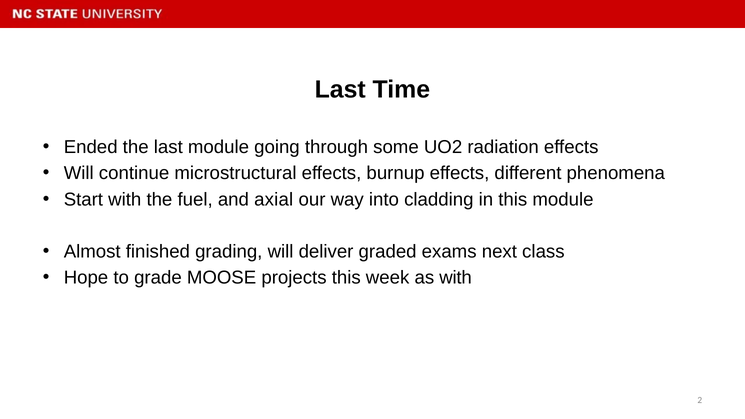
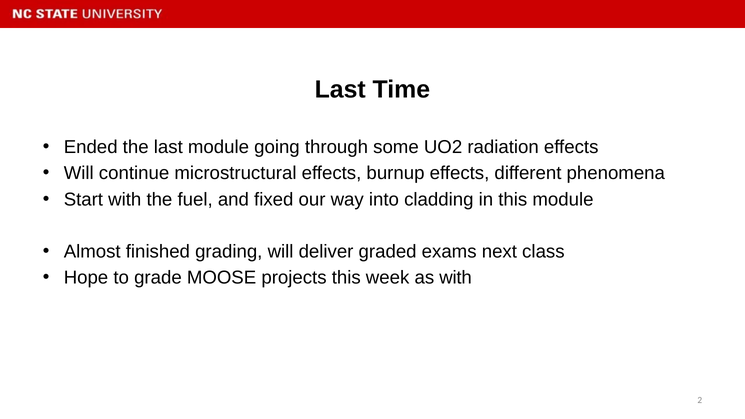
axial: axial -> fixed (274, 199)
